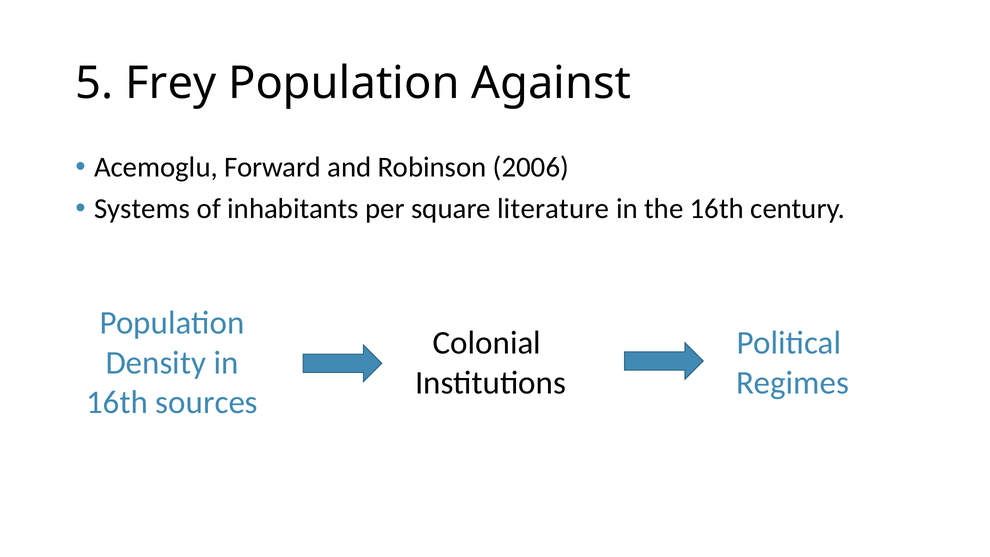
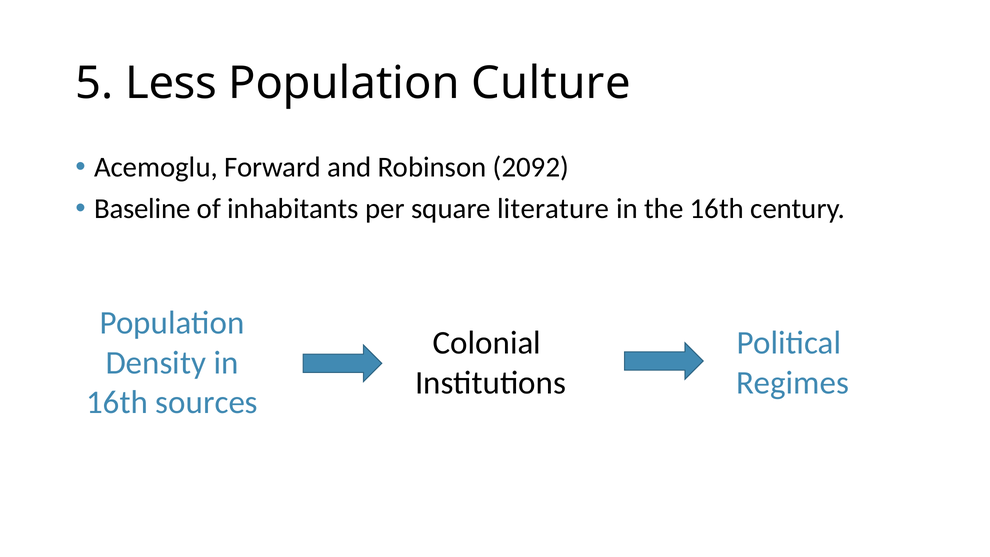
Frey: Frey -> Less (171, 83)
Against: Against -> Culture (551, 83)
2006: 2006 -> 2092 (531, 167)
Systems: Systems -> Baseline (142, 209)
